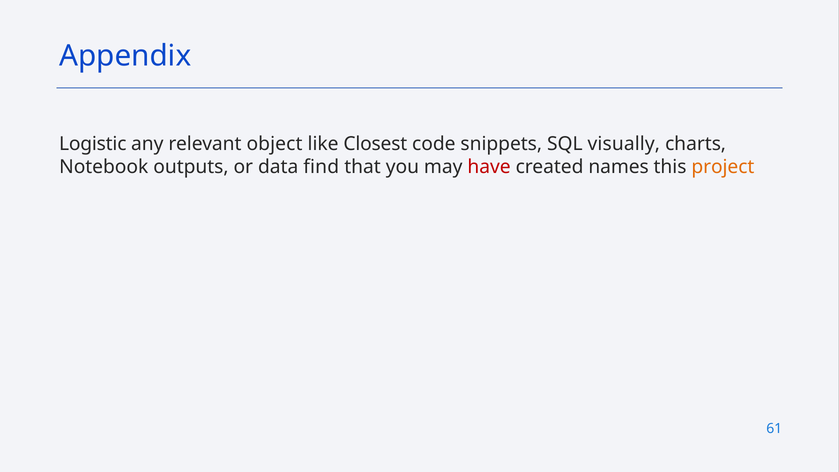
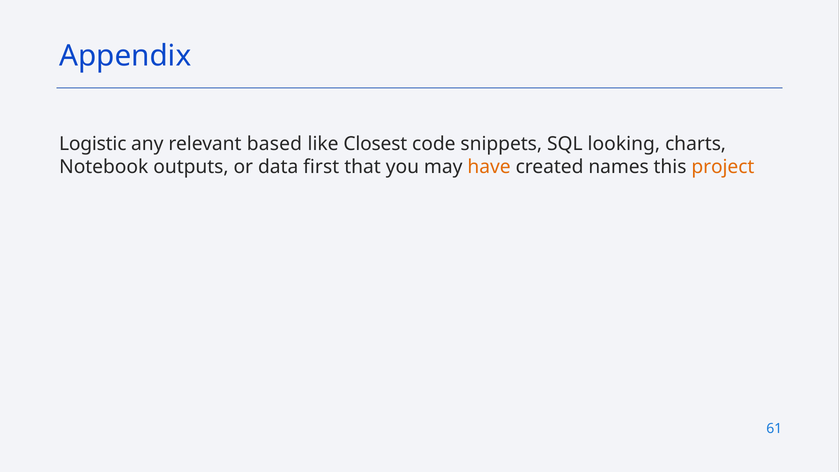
object: object -> based (274, 144)
visually: visually -> looking (624, 144)
find: find -> first (321, 167)
have colour: red -> orange (489, 167)
